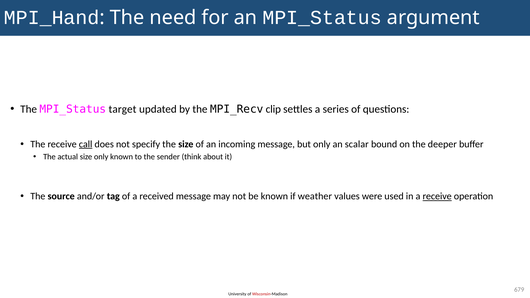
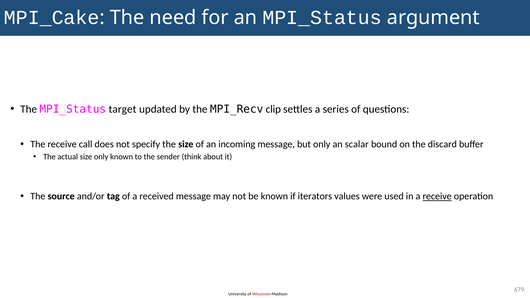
MPI_Hand: MPI_Hand -> MPI_Cake (52, 18)
call underline: present -> none (86, 144)
deeper: deeper -> discard (442, 144)
weather: weather -> iterators (315, 196)
